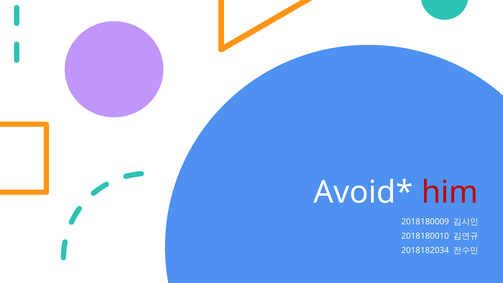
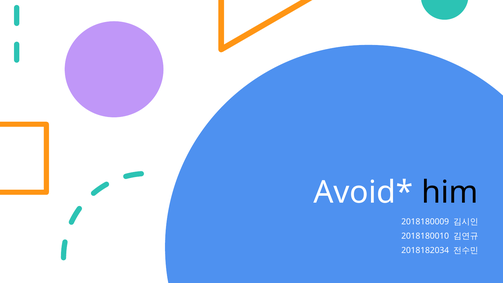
him colour: red -> black (450, 193)
